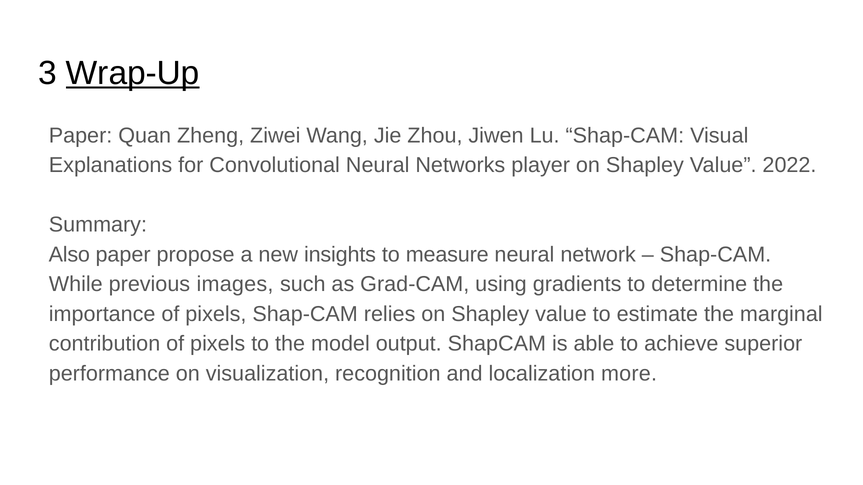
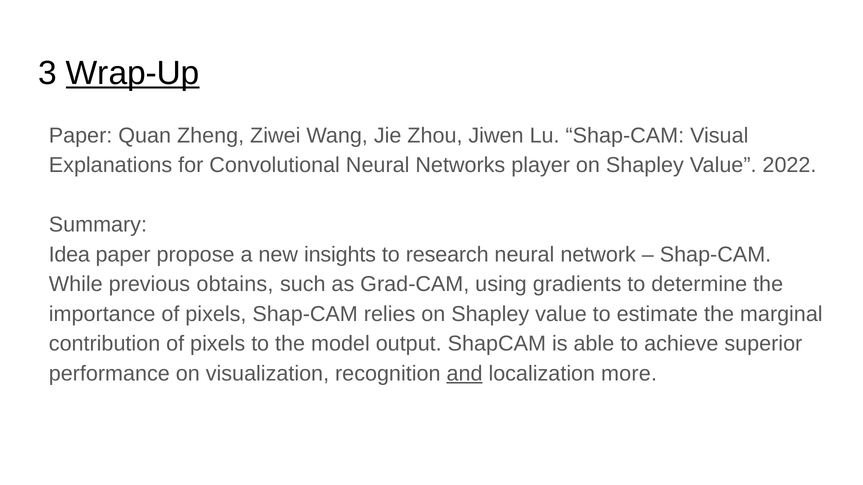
Also: Also -> Idea (69, 255)
measure: measure -> research (447, 255)
images: images -> obtains (235, 285)
and underline: none -> present (465, 374)
